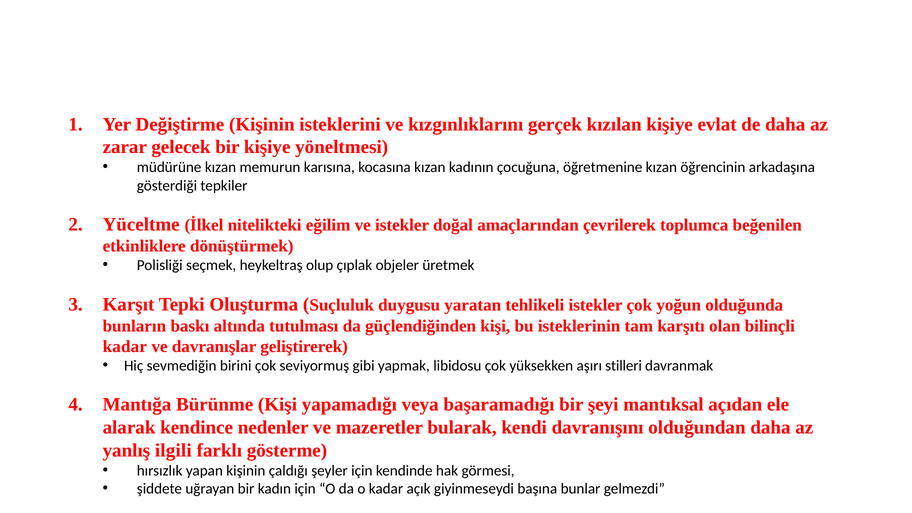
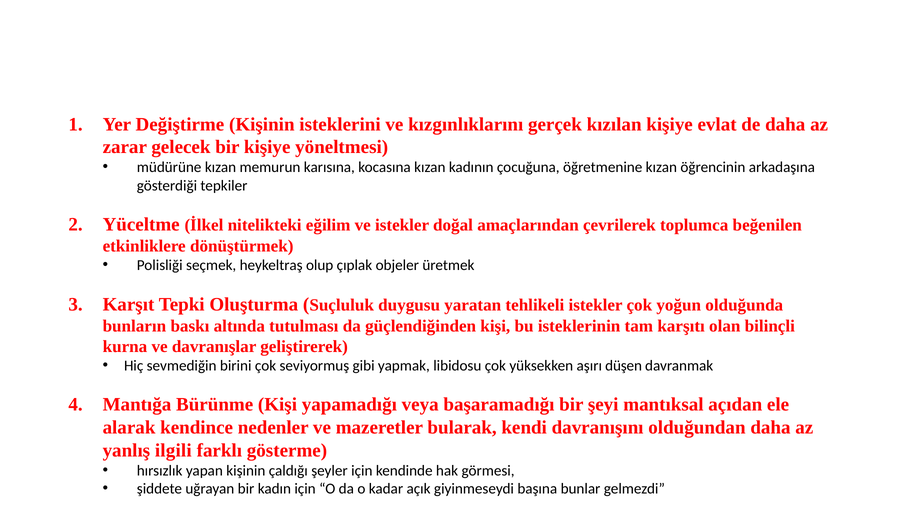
kadar: kadar -> kurna (125, 346)
stilleri: stilleri -> düşen (624, 366)
